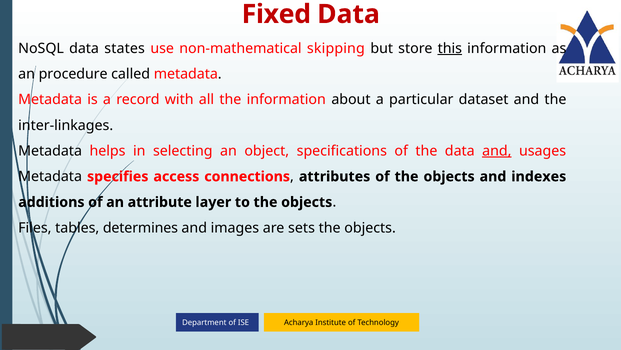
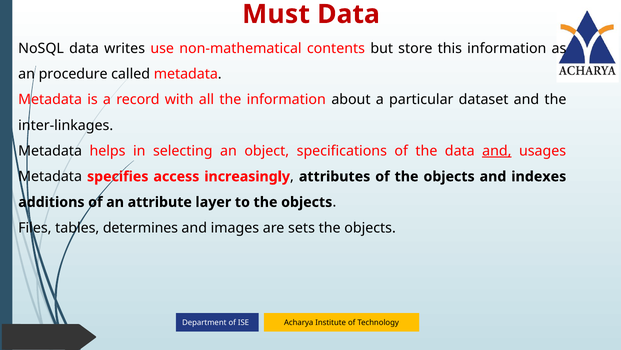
Fixed: Fixed -> Must (276, 14)
states: states -> writes (125, 48)
skipping: skipping -> contents (336, 48)
this underline: present -> none (450, 48)
connections: connections -> increasingly (247, 176)
